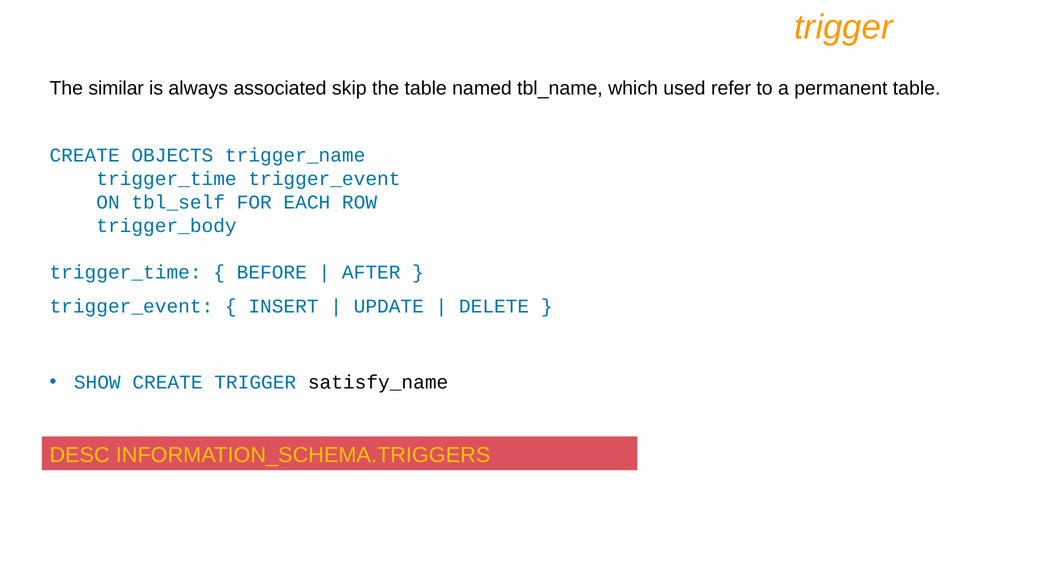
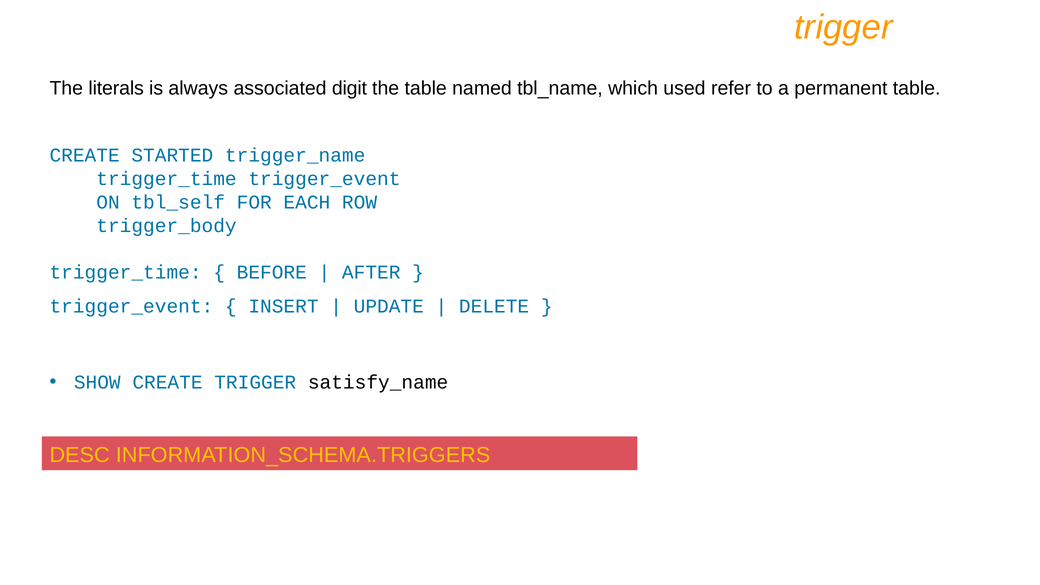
similar: similar -> literals (116, 88)
skip: skip -> digit (349, 88)
OBJECTS: OBJECTS -> STARTED (172, 155)
